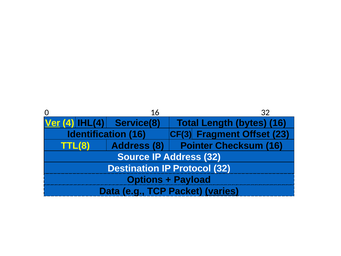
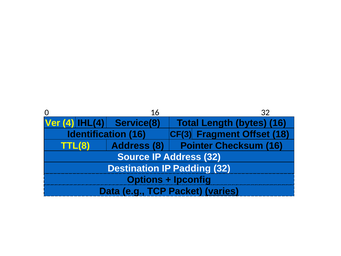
Ver underline: present -> none (53, 123)
23: 23 -> 18 (281, 134)
Protocol: Protocol -> Padding (192, 168)
Payload: Payload -> Ipconfig (192, 180)
